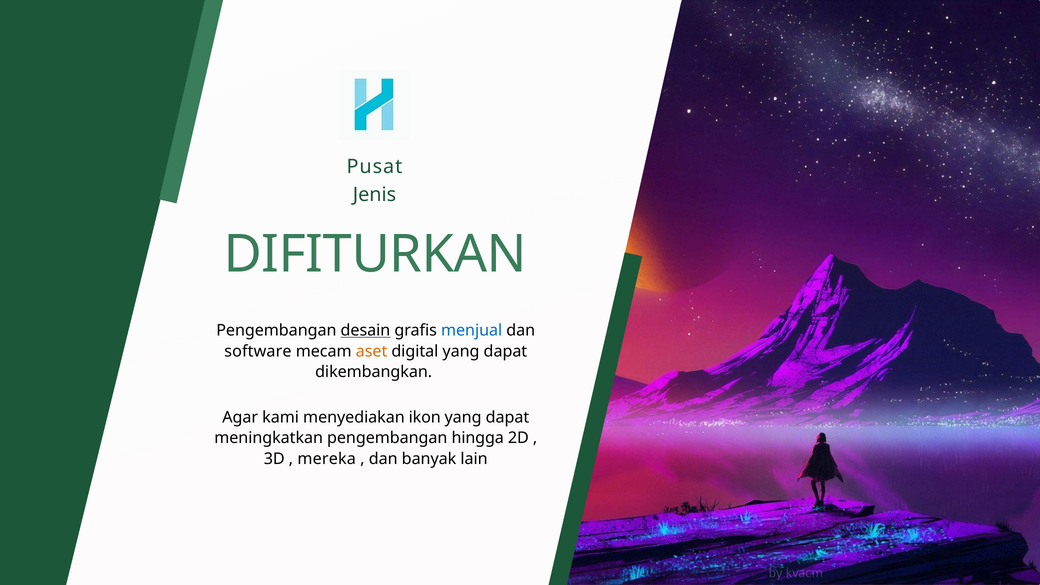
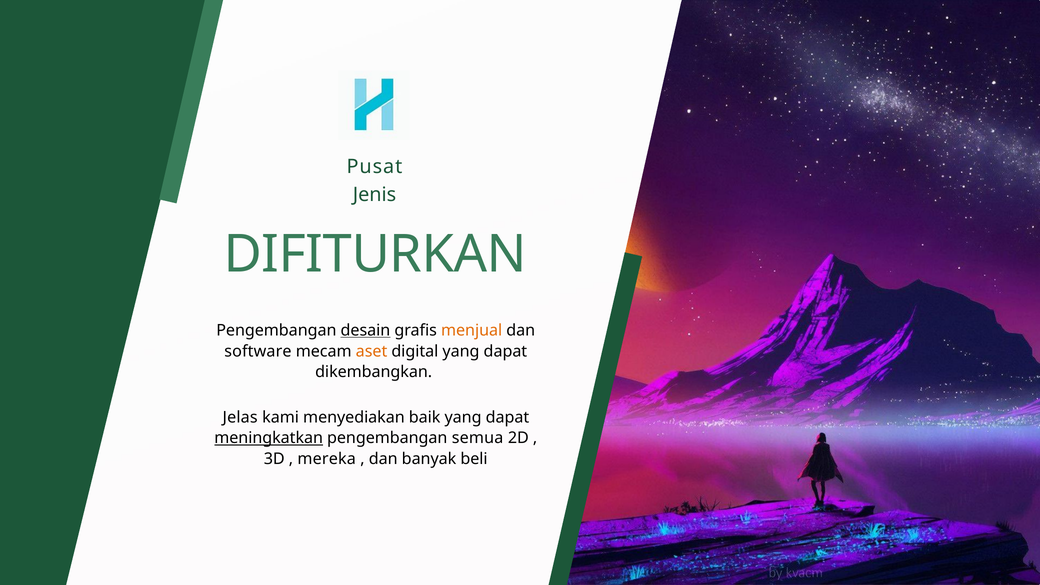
menjual colour: blue -> orange (472, 330)
Agar: Agar -> Jelas (240, 417)
ikon: ikon -> baik (425, 417)
meningkatkan underline: none -> present (269, 438)
hingga: hingga -> semua (478, 438)
lain: lain -> beli (474, 459)
